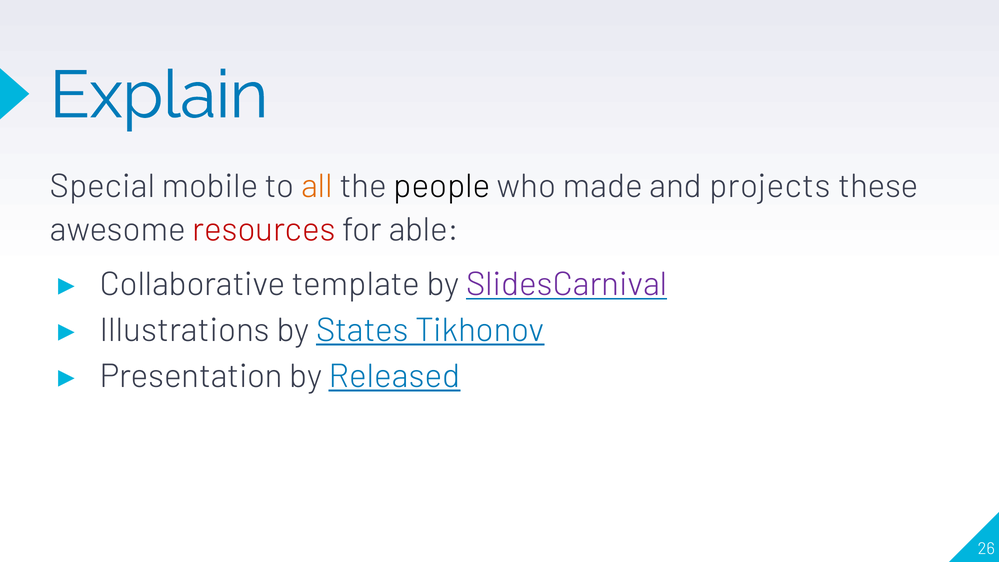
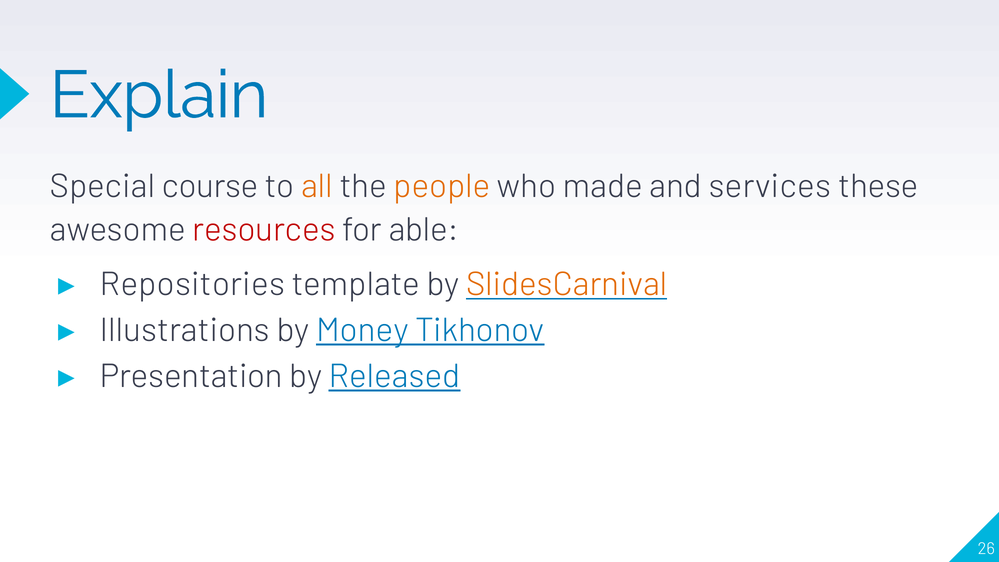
mobile: mobile -> course (210, 186)
people colour: black -> orange (442, 186)
projects: projects -> services (770, 186)
Collaborative: Collaborative -> Repositories (192, 284)
SlidesCarnival colour: purple -> orange (567, 284)
States: States -> Money (362, 330)
